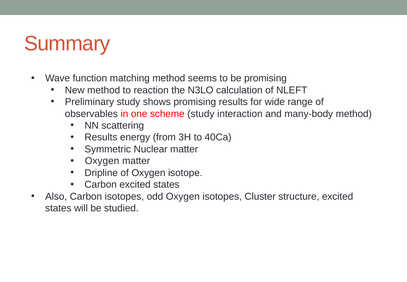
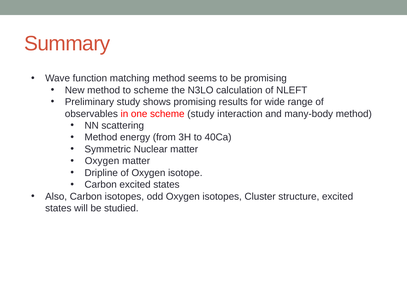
to reaction: reaction -> scheme (151, 90)
Results: Results -> Method (101, 137)
